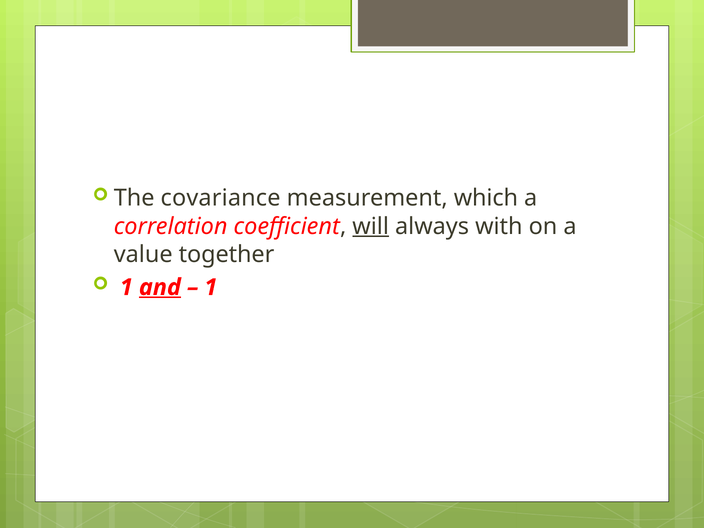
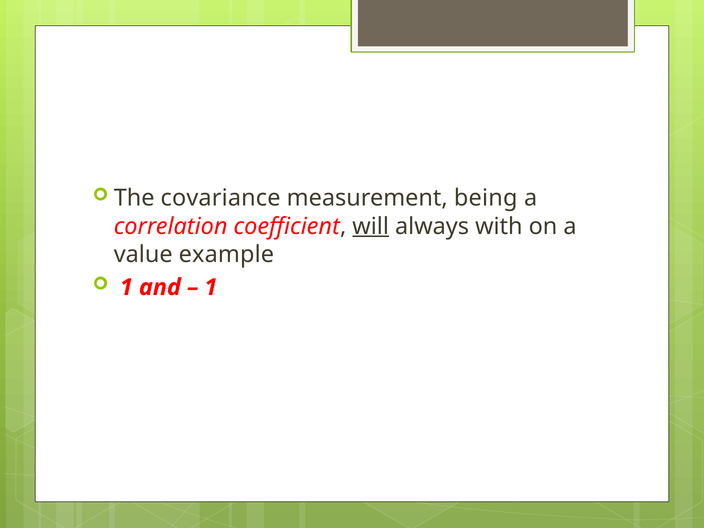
which: which -> being (486, 198)
together: together -> example (226, 254)
and underline: present -> none (160, 287)
